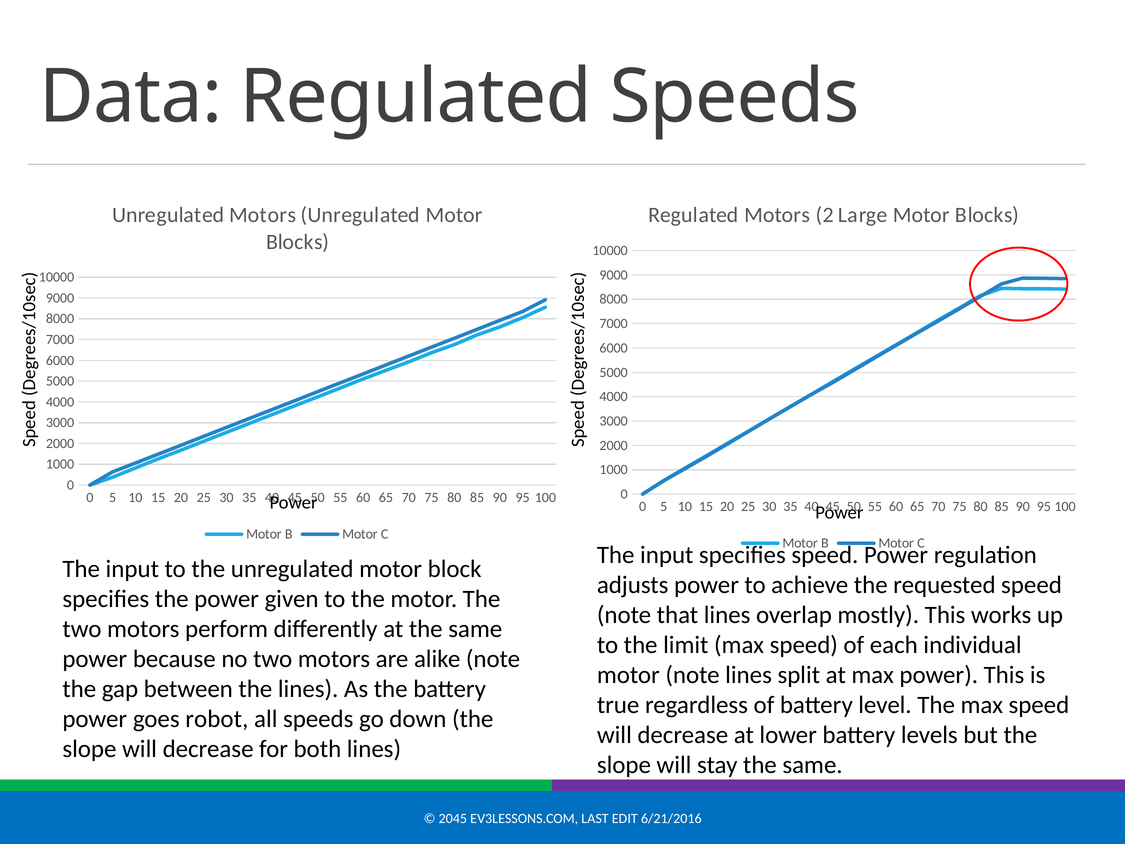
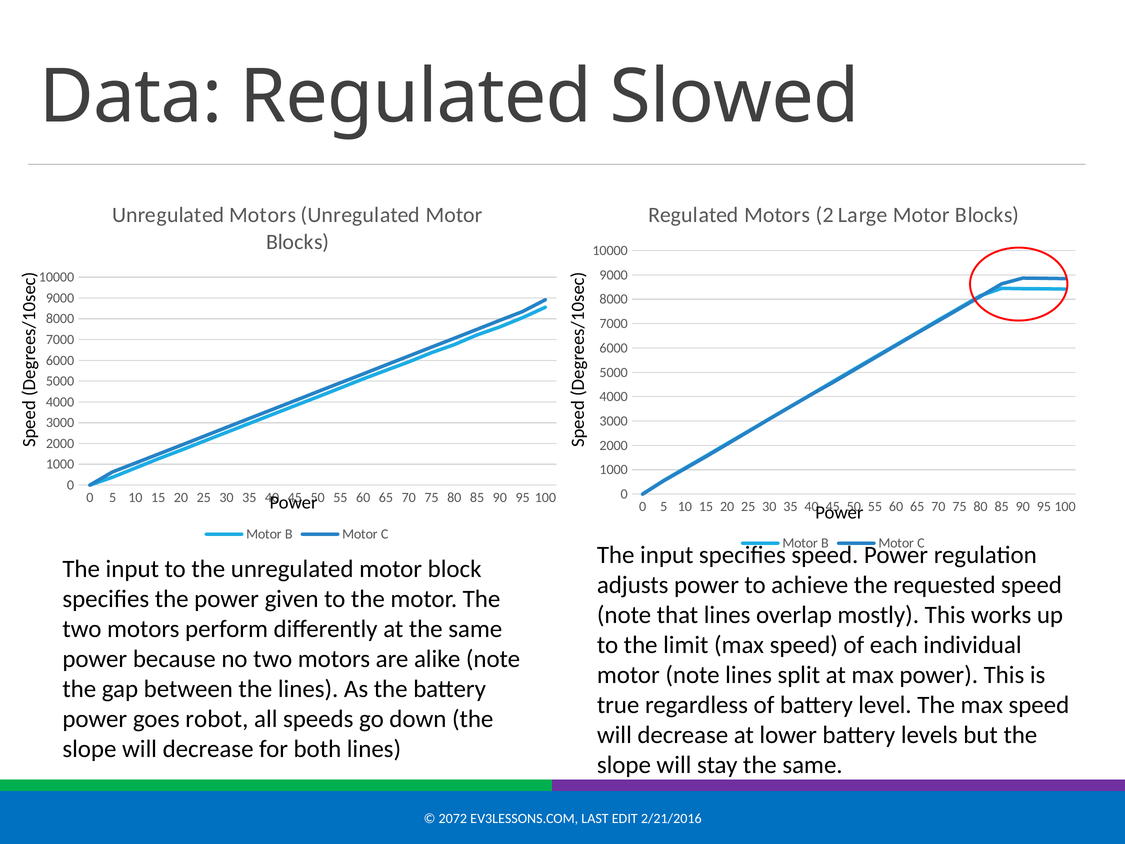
Regulated Speeds: Speeds -> Slowed (735, 97)
2045: 2045 -> 2072 (453, 818)
6/21/2016: 6/21/2016 -> 2/21/2016 (671, 818)
